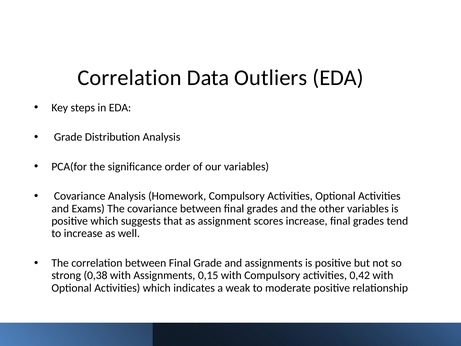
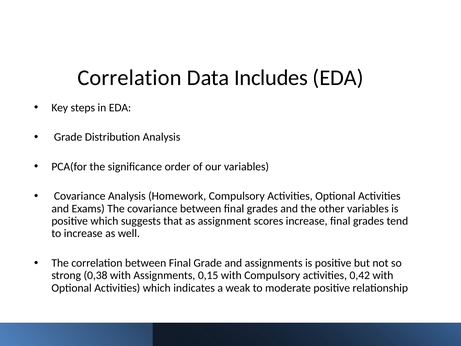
Outliers: Outliers -> Includes (271, 78)
